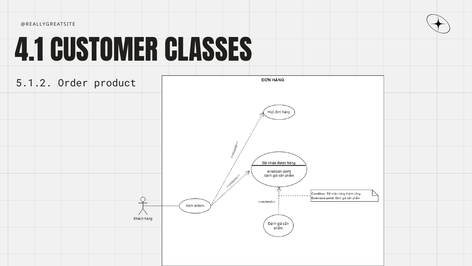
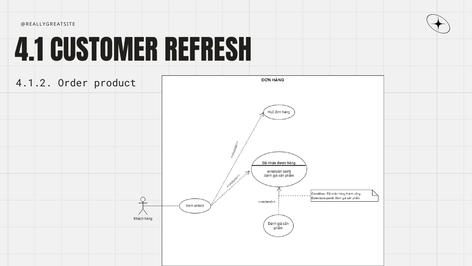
CLASSES: CLASSES -> REFRESH (208, 52)
5.1.2: 5.1.2 -> 4.1.2 (34, 83)
